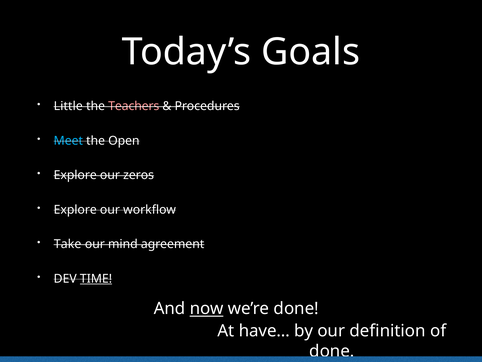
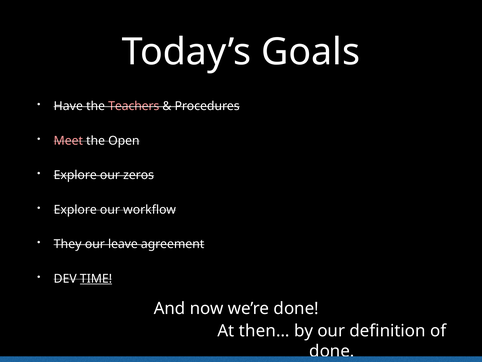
Little: Little -> Have (68, 106)
Meet colour: light blue -> pink (68, 141)
Take: Take -> They (68, 244)
mind: mind -> leave (123, 244)
now underline: present -> none (207, 308)
have…: have… -> then… (264, 330)
